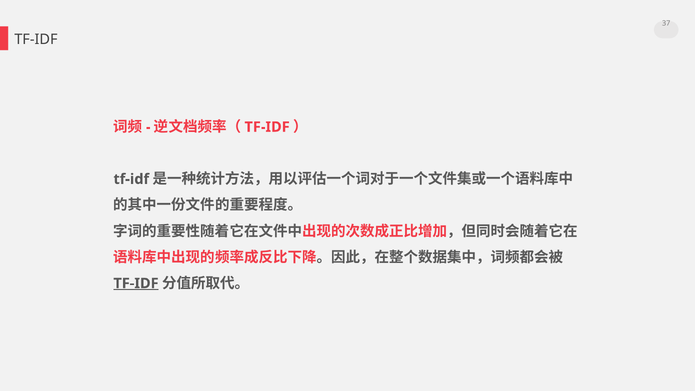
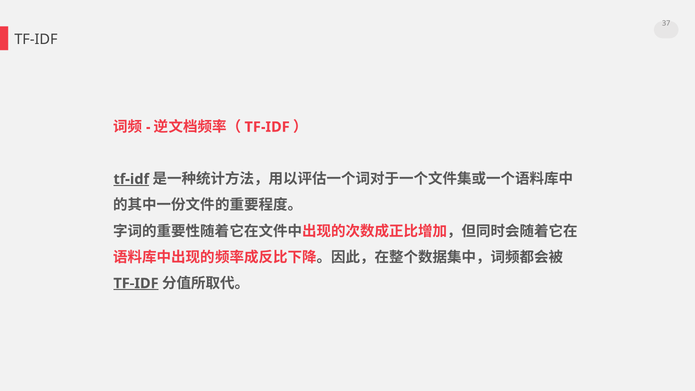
tf-idf underline: none -> present (131, 179)
